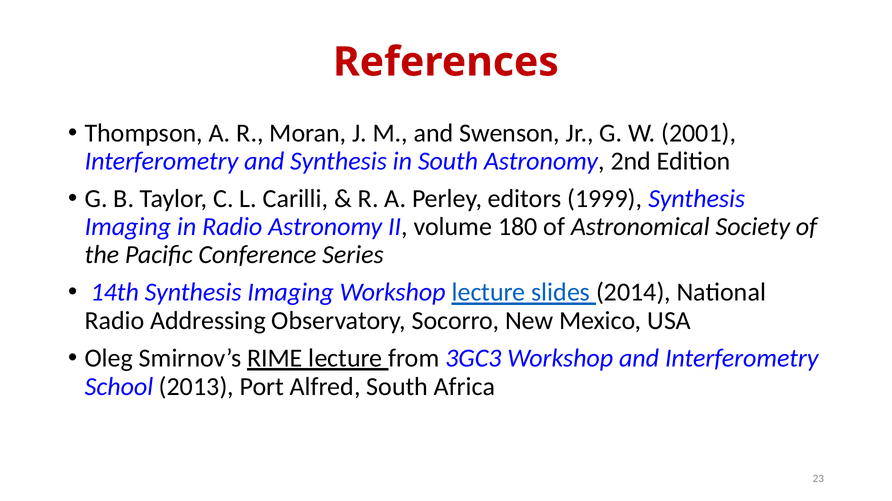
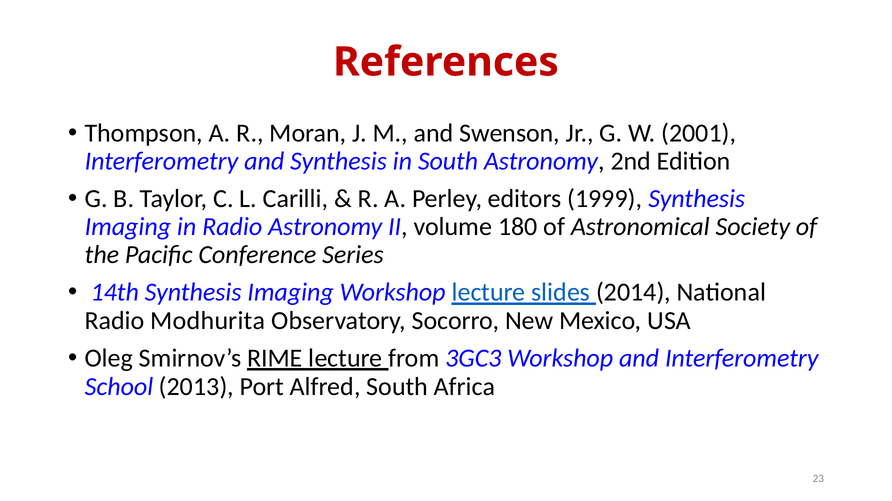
Addressing: Addressing -> Modhurita (208, 321)
